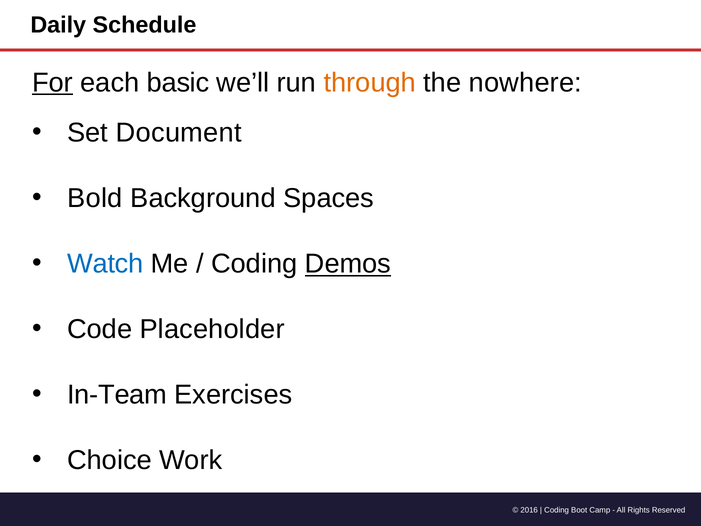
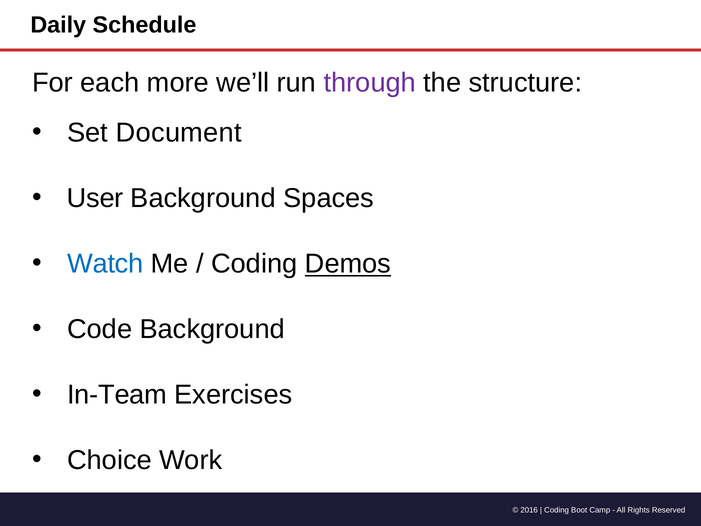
For underline: present -> none (52, 83)
basic: basic -> more (178, 83)
through colour: orange -> purple (370, 83)
nowhere: nowhere -> structure (525, 83)
Bold: Bold -> User (95, 198)
Code Placeholder: Placeholder -> Background (212, 329)
